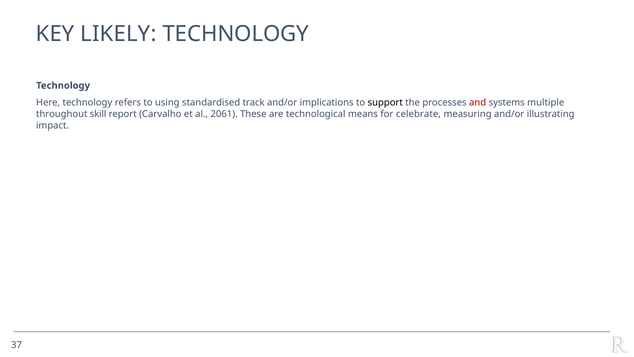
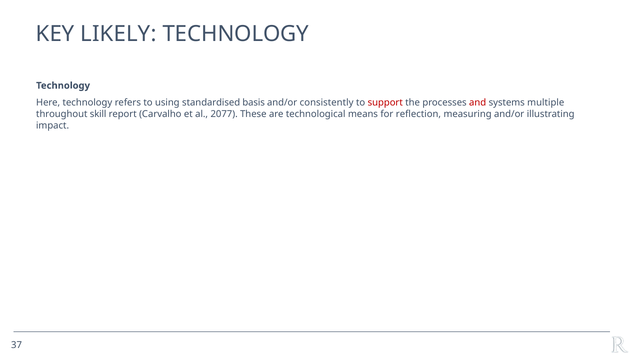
track: track -> basis (254, 103)
implications: implications -> consistently (327, 103)
support colour: black -> red (385, 103)
2061: 2061 -> 2077 (224, 114)
celebrate: celebrate -> reflection (418, 114)
